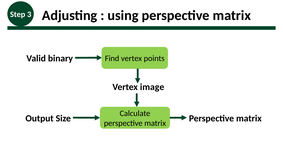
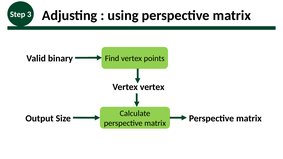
Vertex image: image -> vertex (152, 87)
